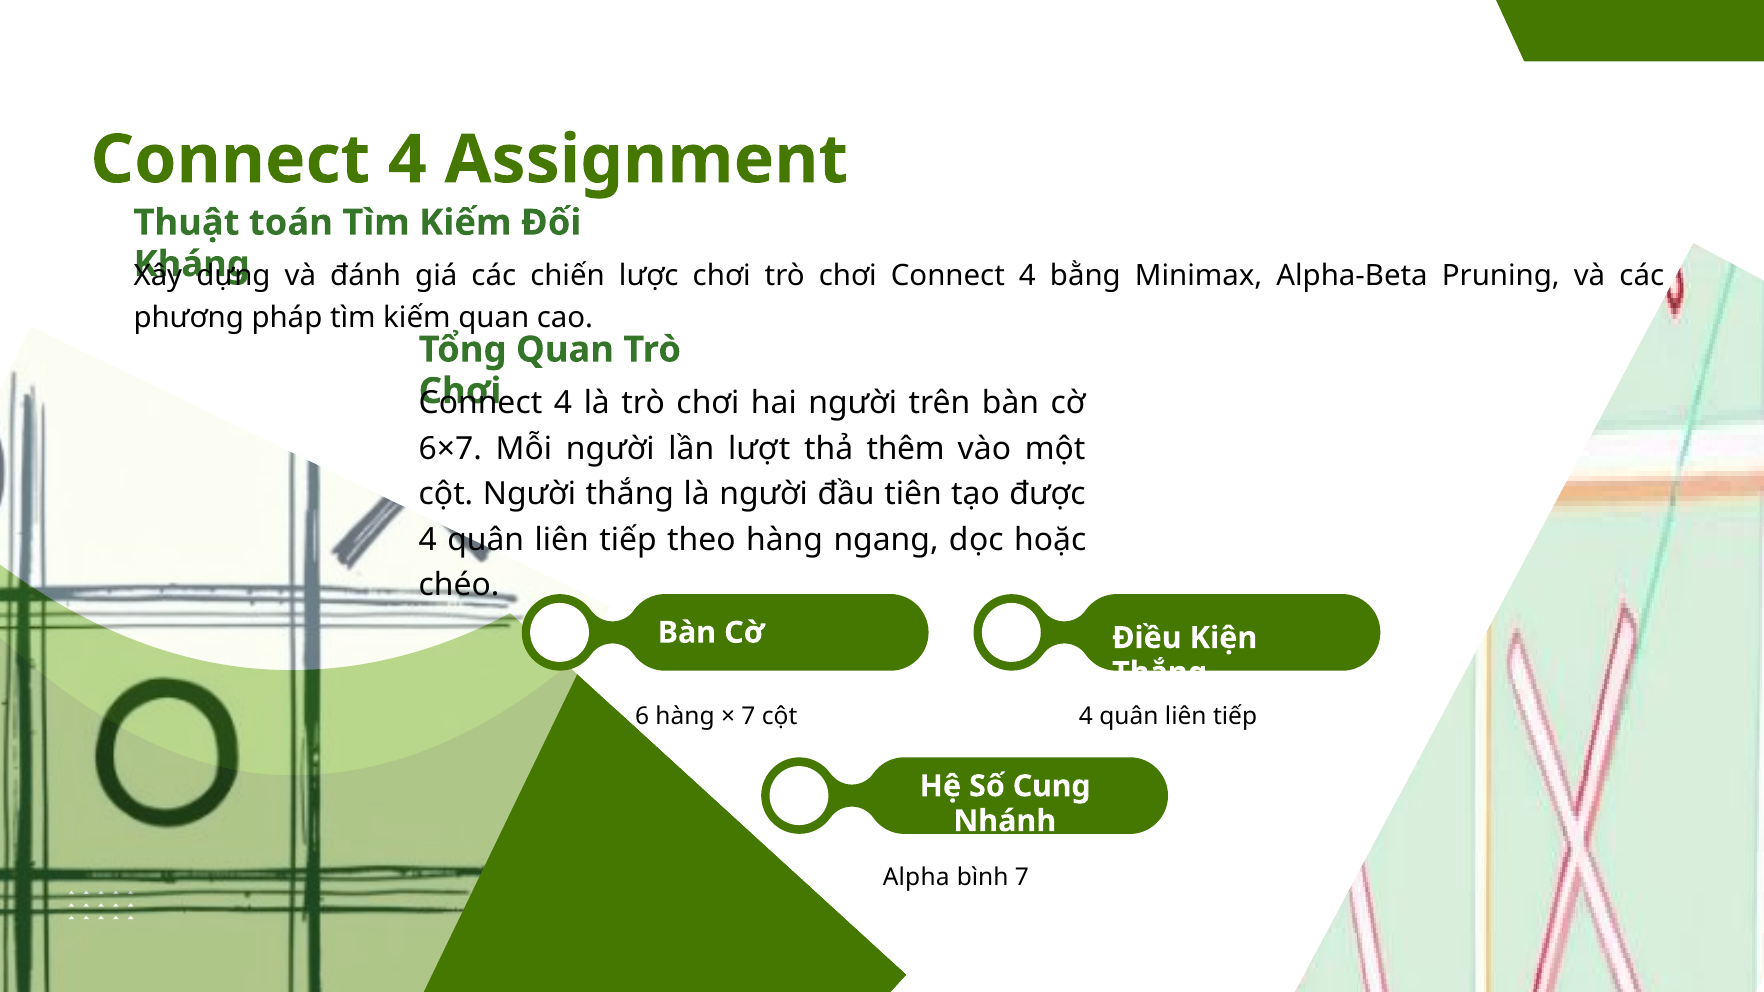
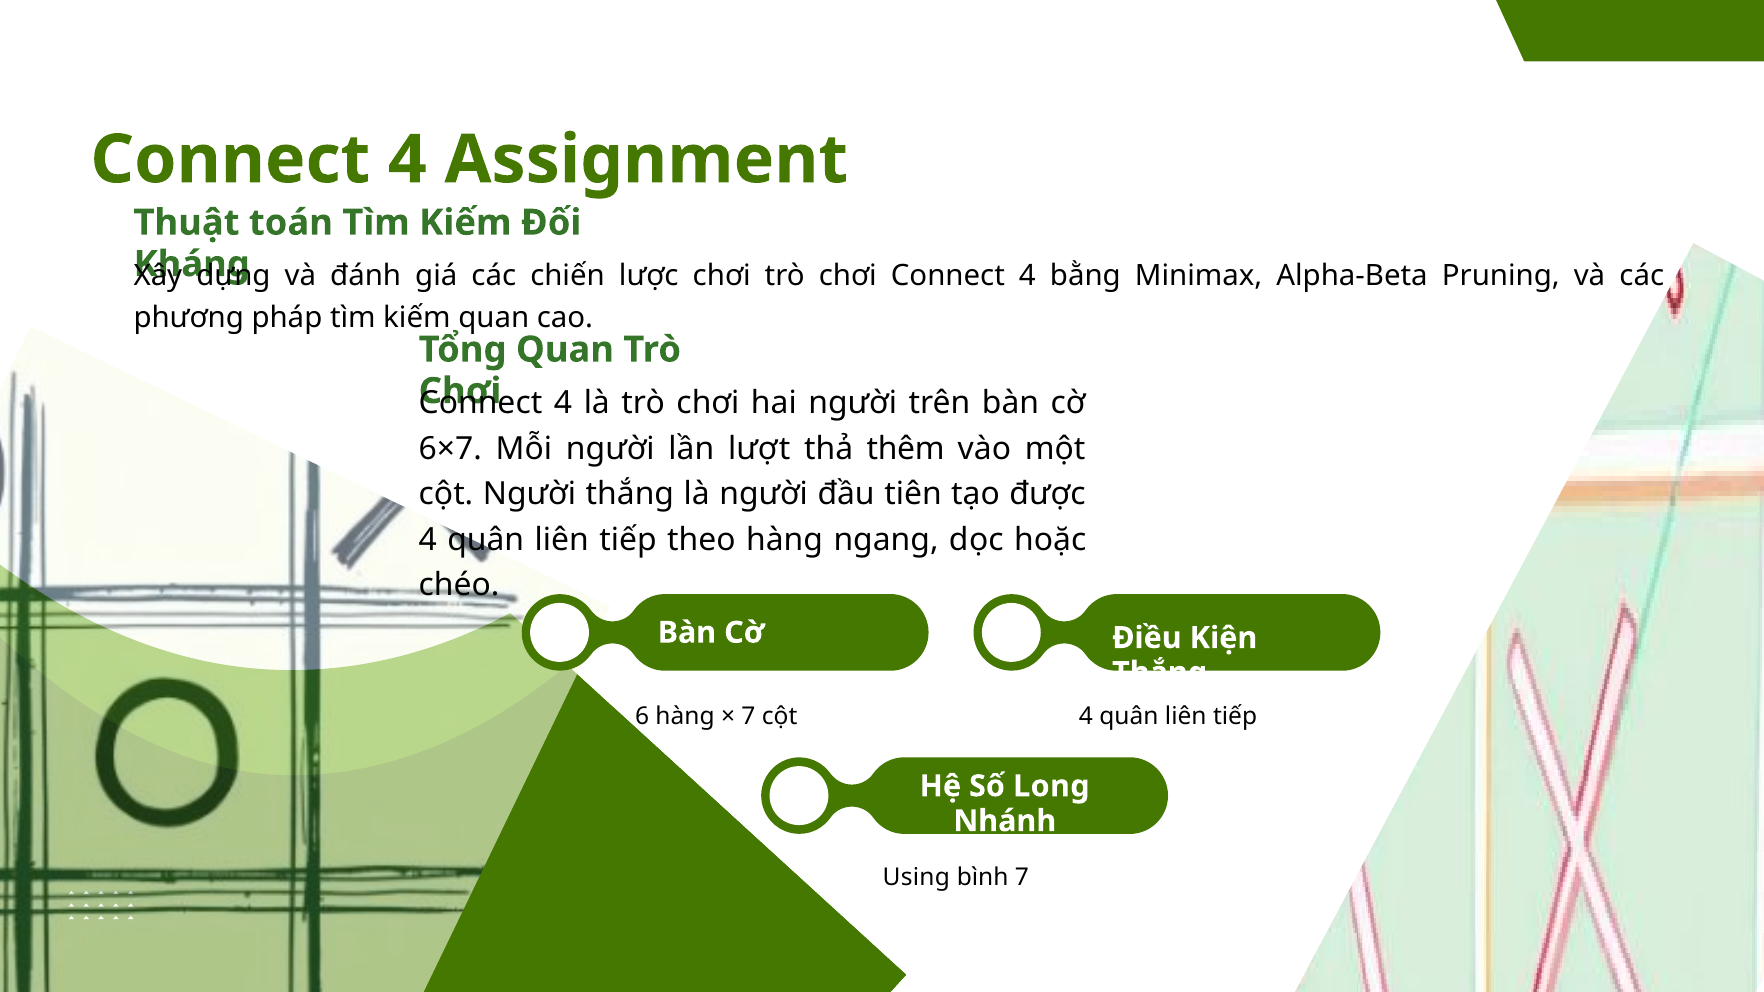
Cung: Cung -> Long (1051, 786)
Alpha: Alpha -> Using (916, 878)
